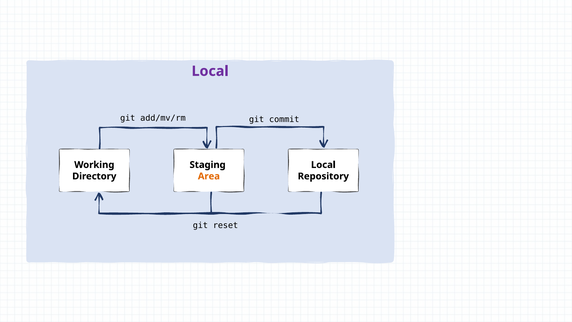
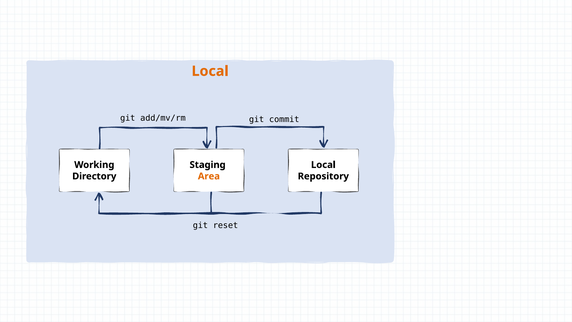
Local colour: purple -> orange (210, 71)
